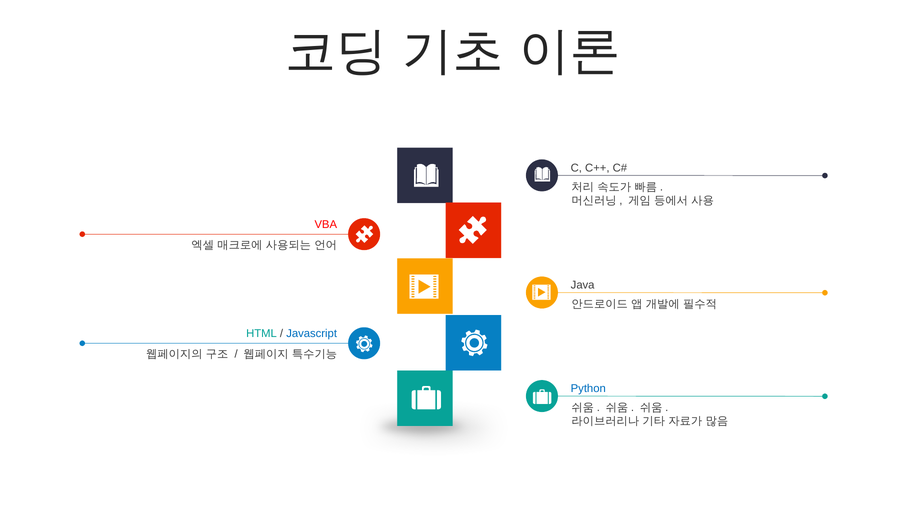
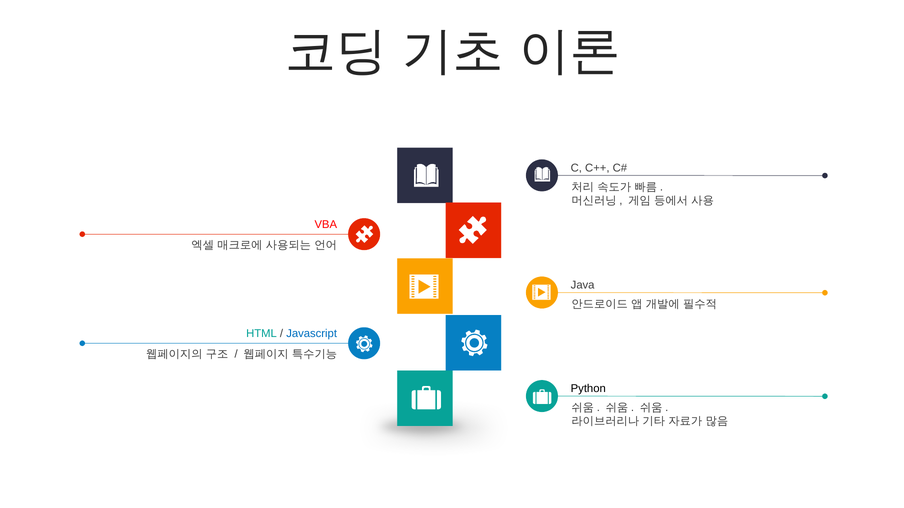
Python colour: blue -> black (588, 389)
